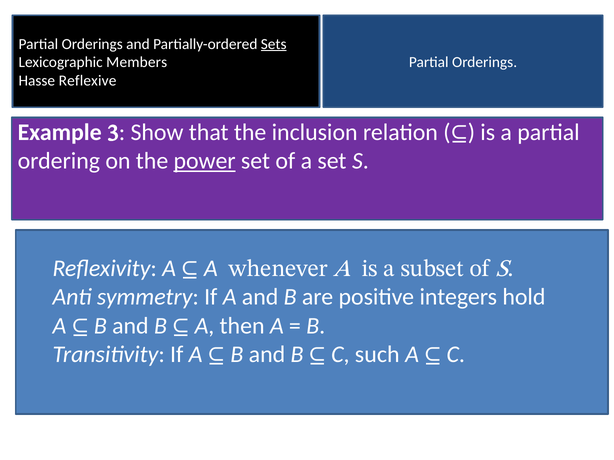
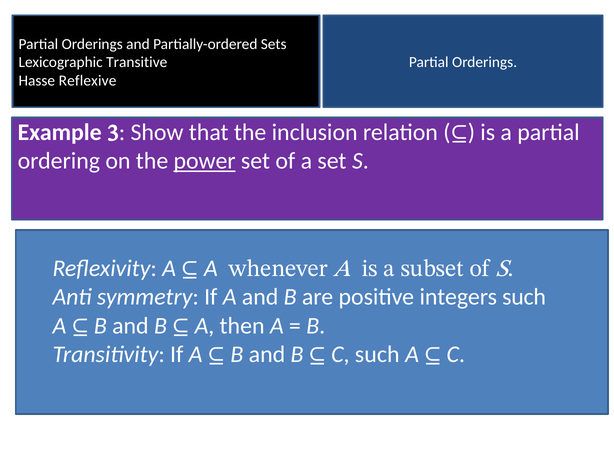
Sets underline: present -> none (274, 44)
Members: Members -> Transitive (137, 62)
hold: hold -> such (524, 297)
